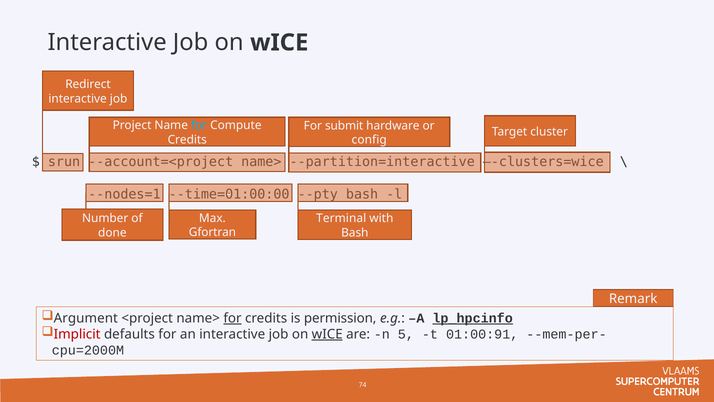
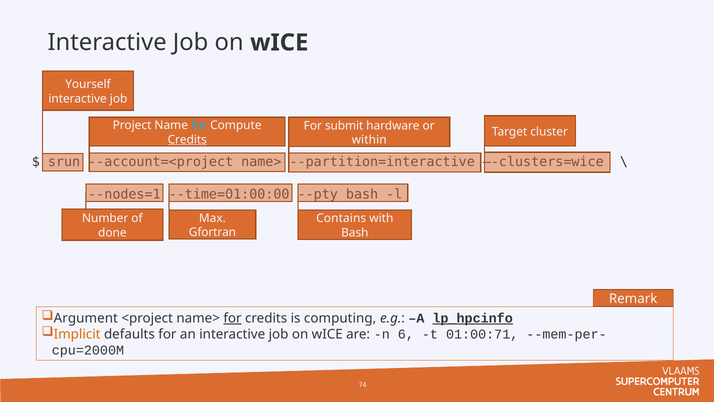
Redirect: Redirect -> Yourself (88, 84)
Credits underline: none -> present (187, 140)
config: config -> within (369, 140)
Terminal: Terminal -> Contains (341, 218)
permission: permission -> computing (340, 318)
Implicit colour: red -> orange (77, 334)
wICE underline: present -> none (327, 334)
5: 5 -> 6 (406, 334)
01:00:91: 01:00:91 -> 01:00:71 (482, 334)
